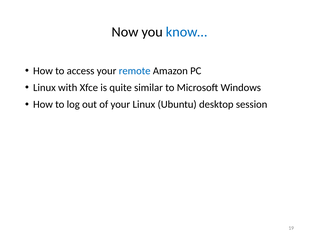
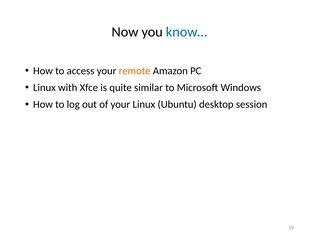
remote colour: blue -> orange (135, 71)
